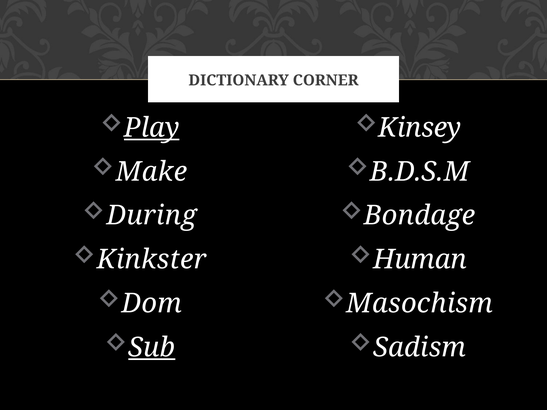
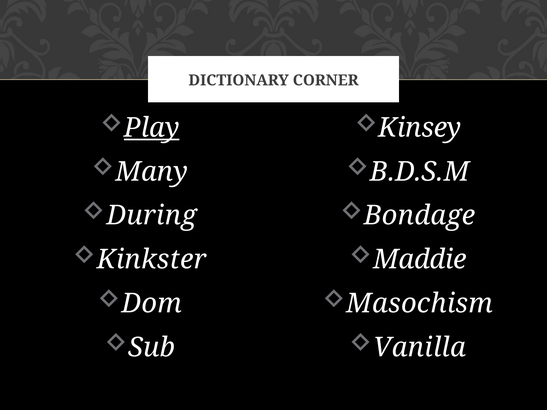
Make: Make -> Many (152, 172)
Human: Human -> Maddie (420, 260)
Sub underline: present -> none (152, 348)
Sadism: Sadism -> Vanilla (420, 348)
